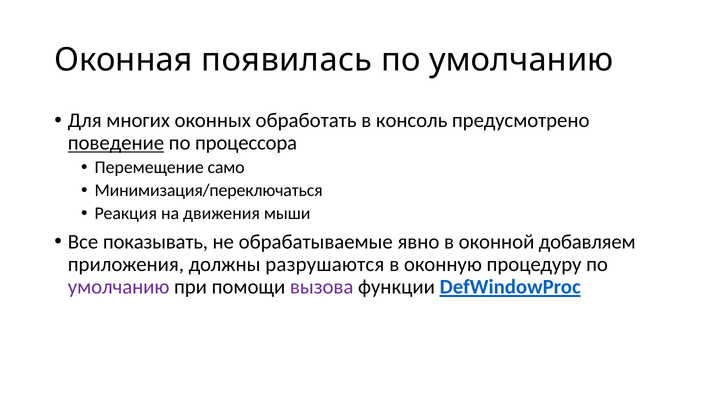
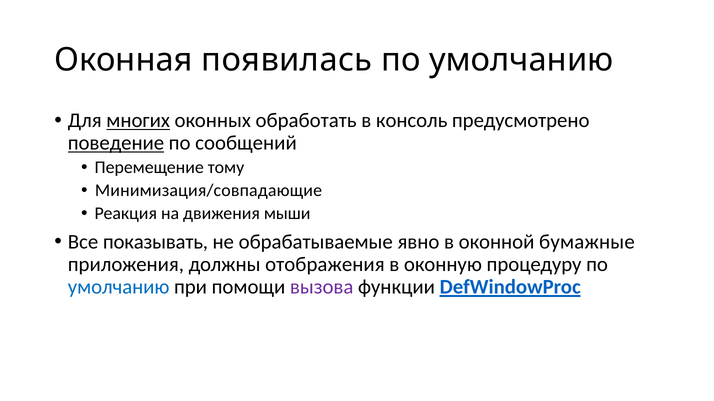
многих underline: none -> present (138, 121)
процессора: процессора -> сообщений (246, 143)
само: само -> тому (226, 168)
Минимизация/переключаться: Минимизация/переключаться -> Минимизация/совпадающие (208, 191)
добавляем: добавляем -> бумажные (587, 242)
разрушаются: разрушаются -> отображения (325, 265)
умолчанию colour: purple -> blue (119, 287)
